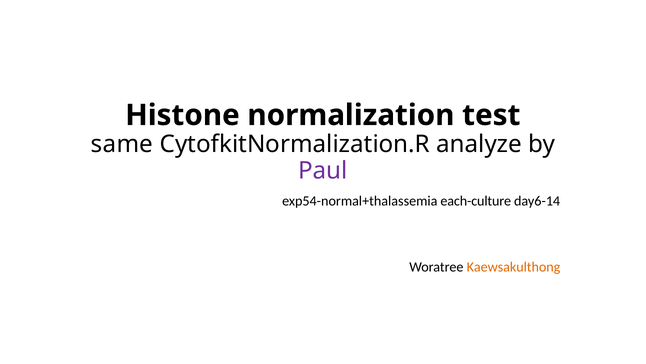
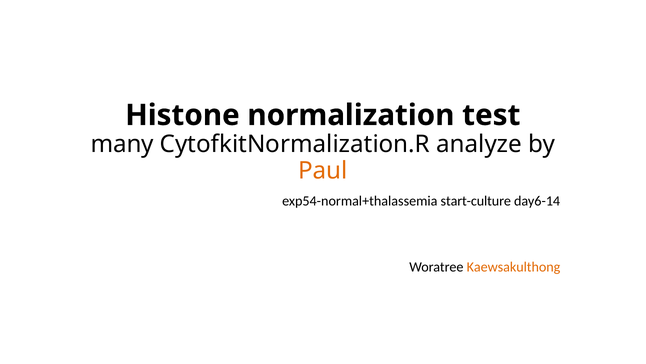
same: same -> many (122, 144)
Paul colour: purple -> orange (323, 170)
each-culture: each-culture -> start-culture (476, 201)
